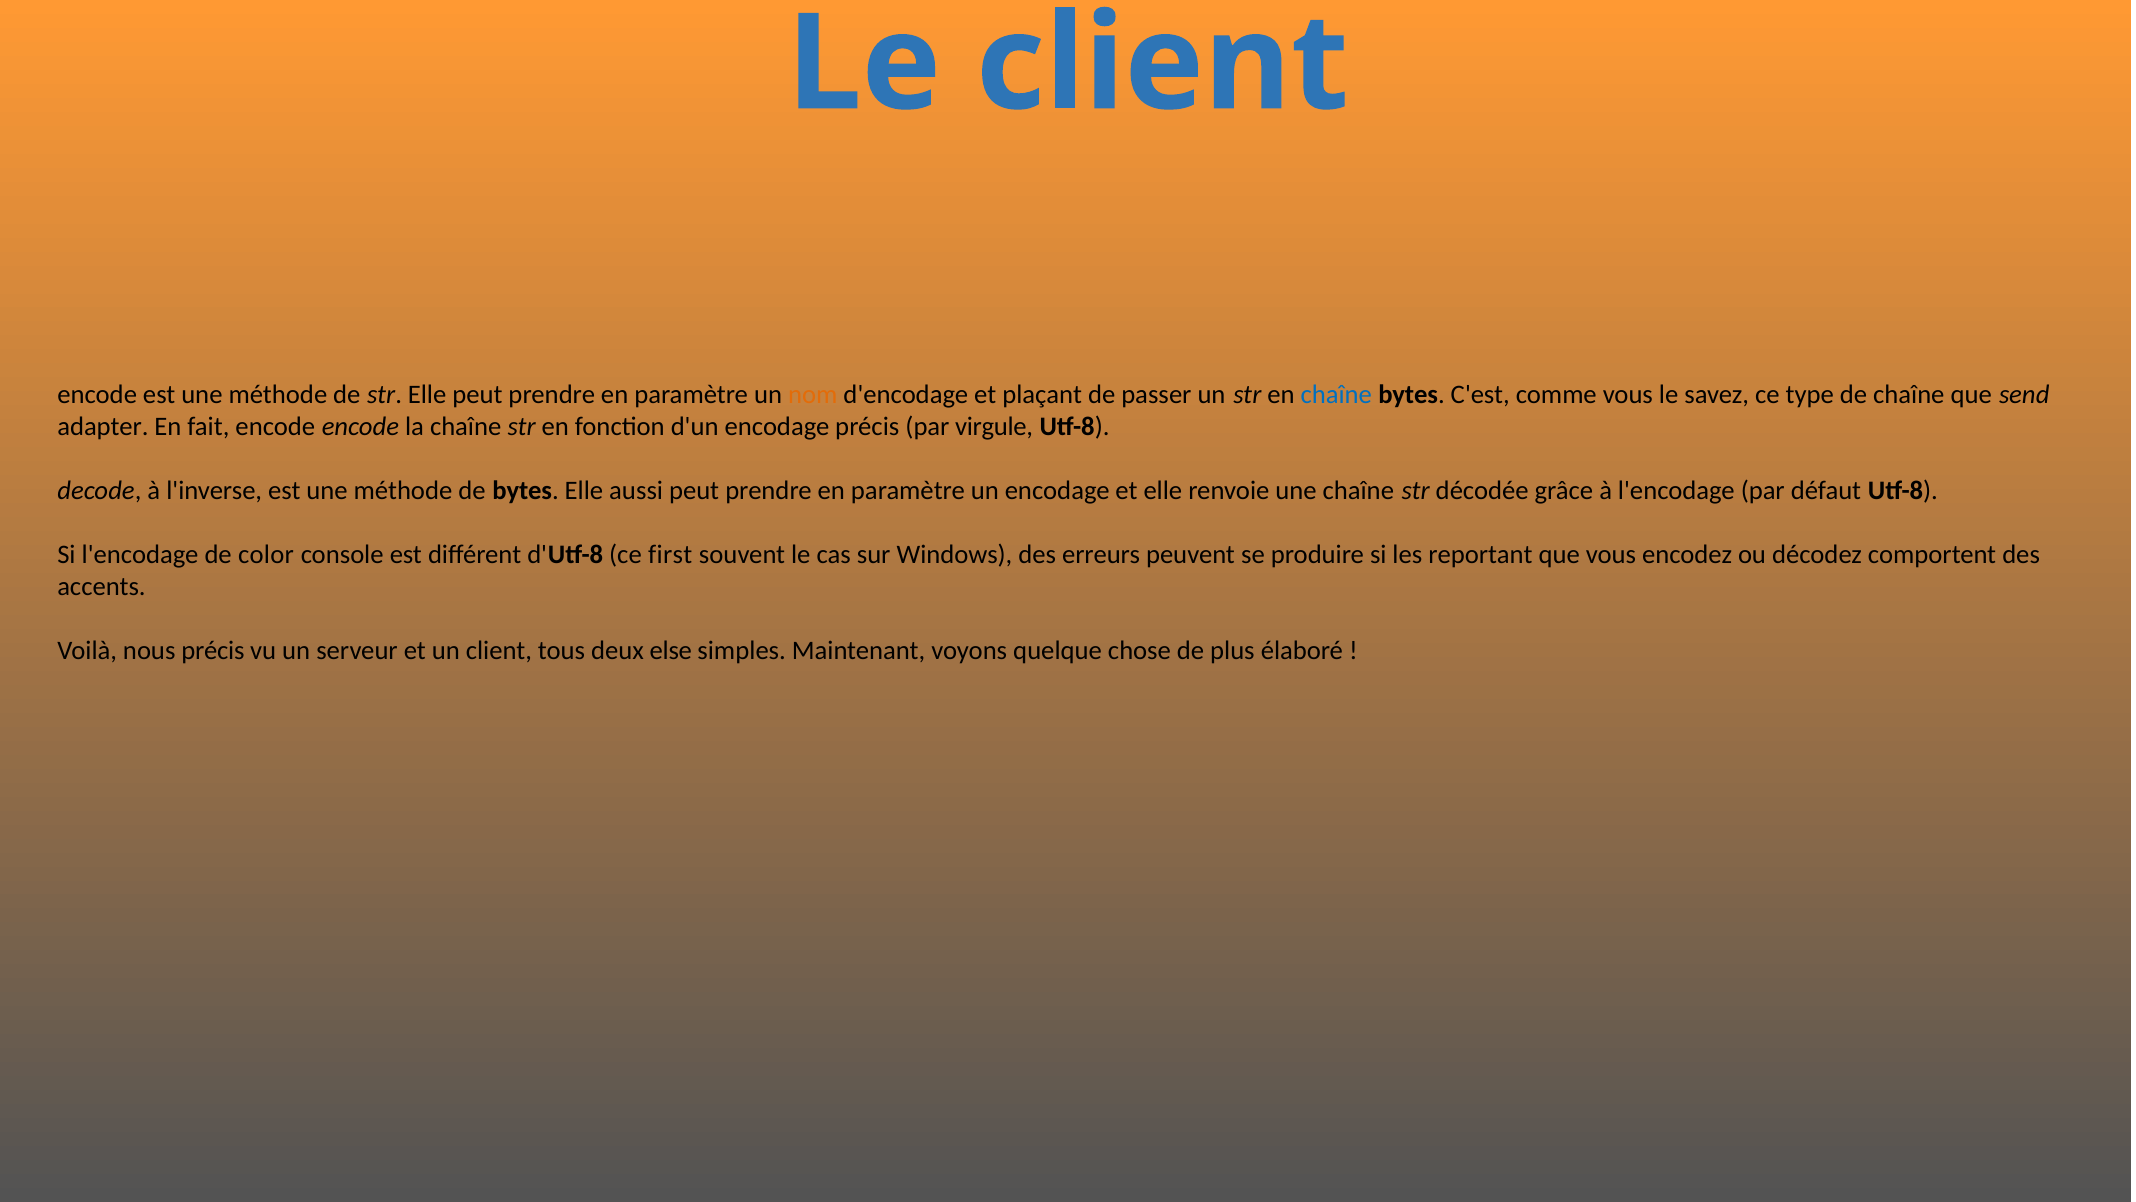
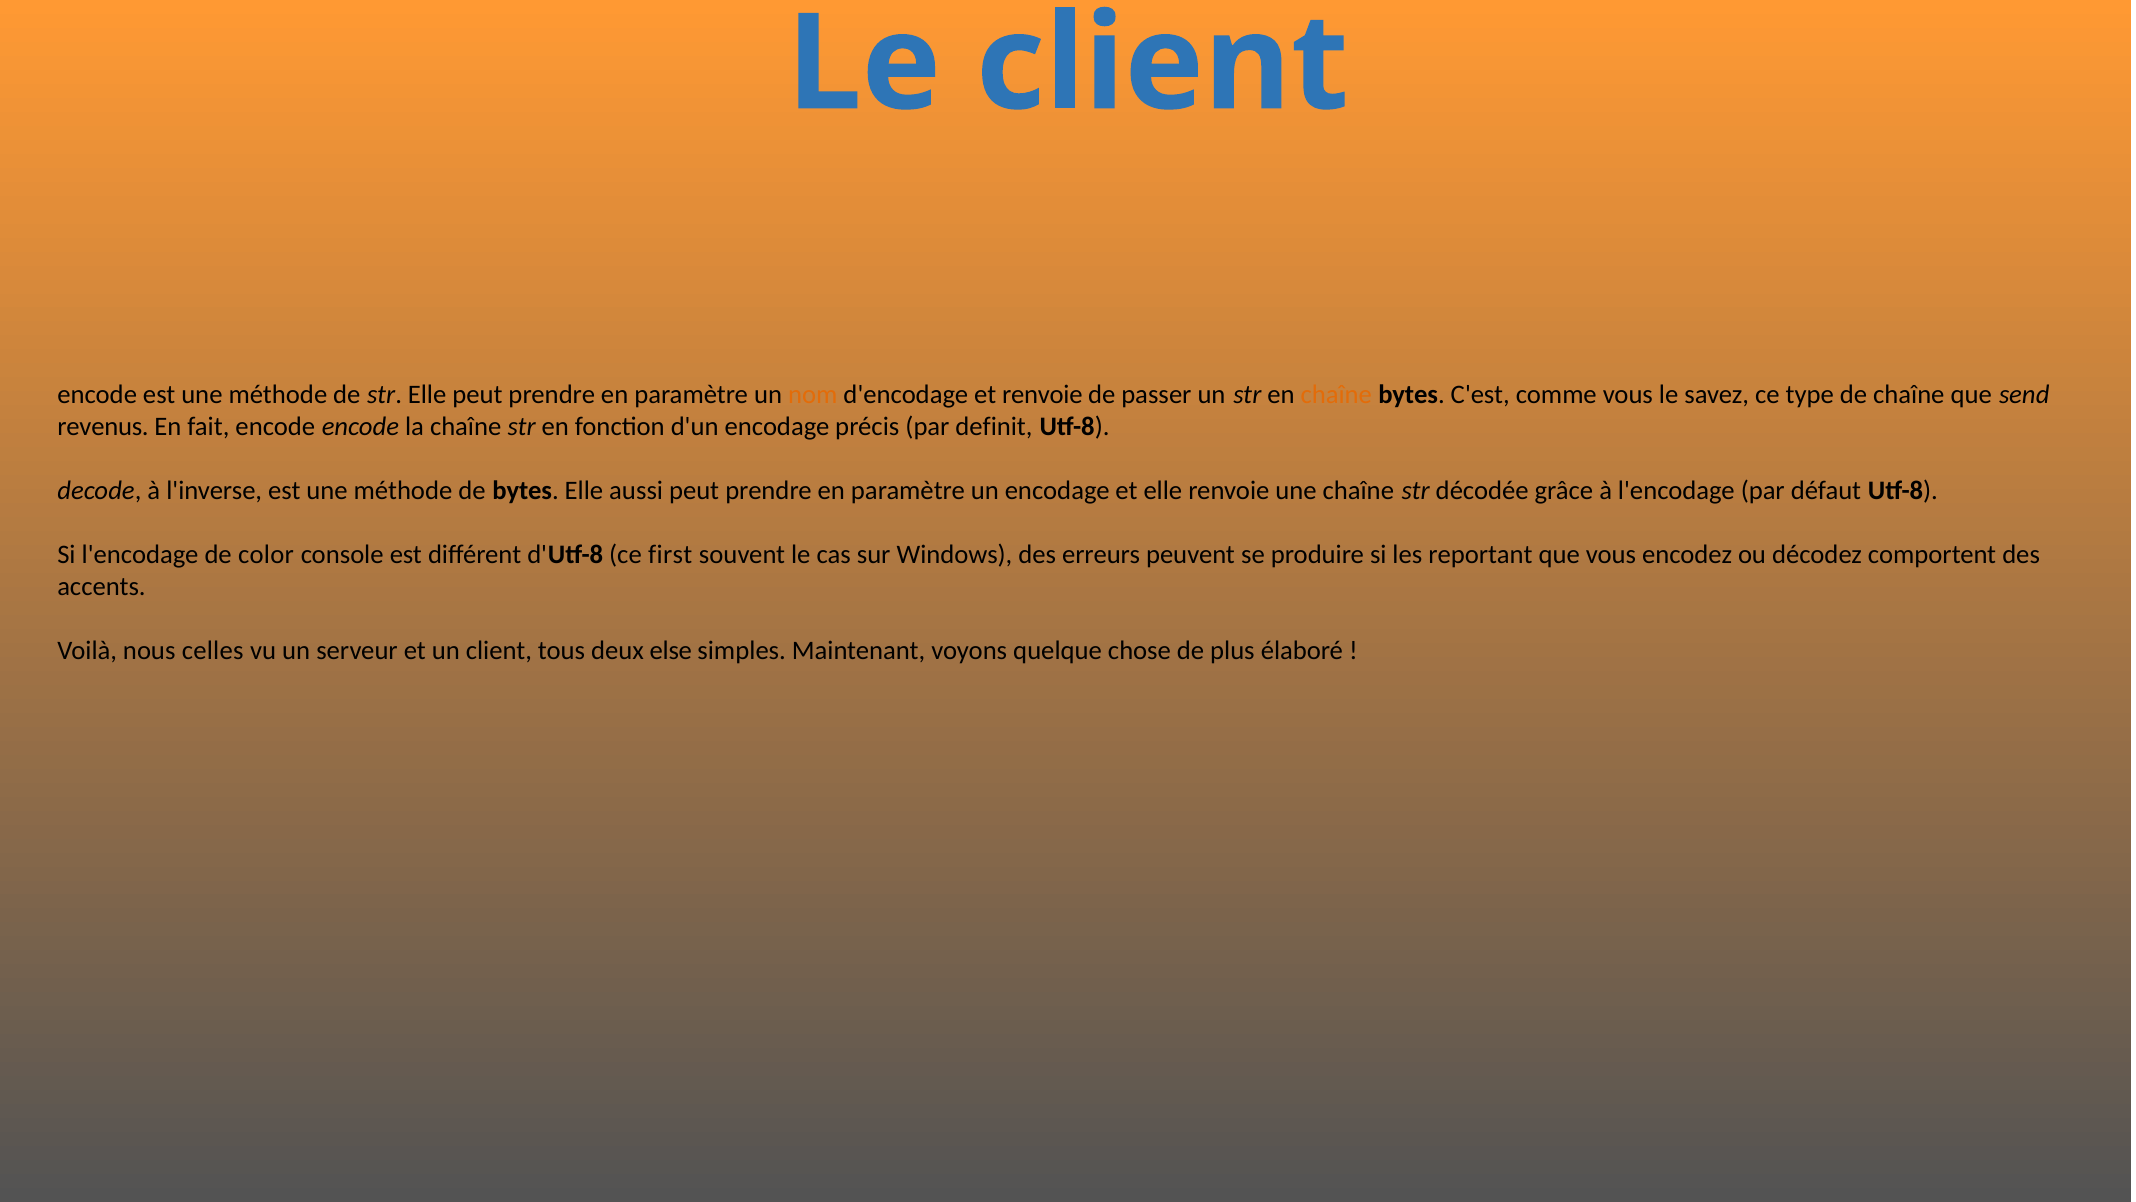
et plaçant: plaçant -> renvoie (1042, 394)
chaîne colour: blue -> orange (1336, 394)
adapter: adapter -> revenus (103, 426)
virgule: virgule -> definit (994, 426)
nous précis: précis -> celles (213, 650)
